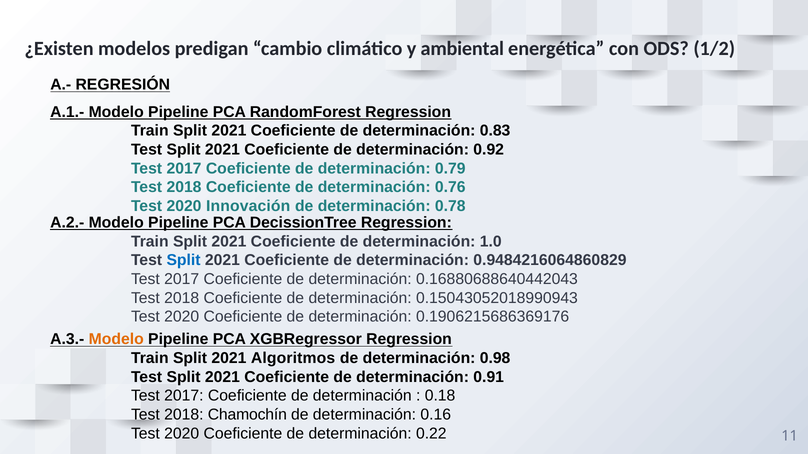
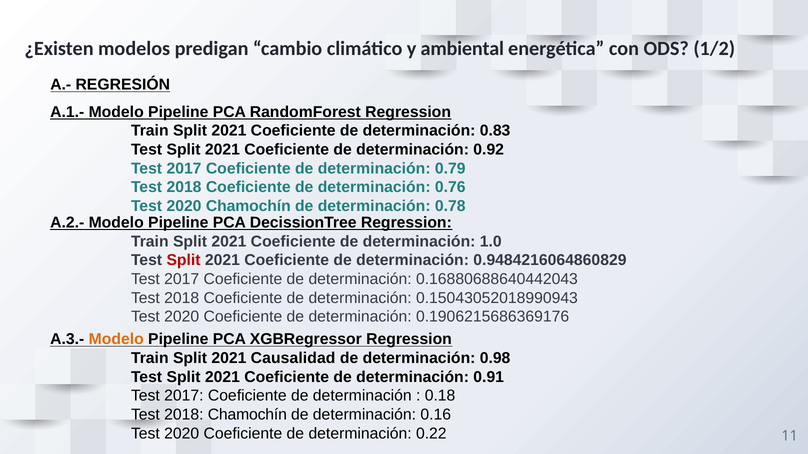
2020 Innovación: Innovación -> Chamochín (248, 206)
Split colour: blue -> red (184, 261)
Algoritmos: Algoritmos -> Causalidad (293, 359)
